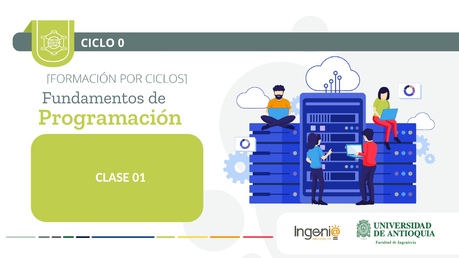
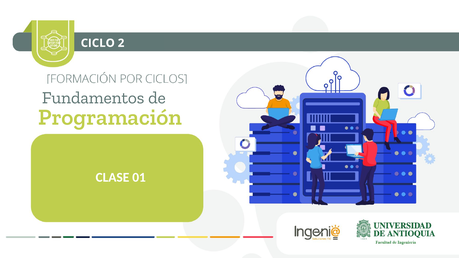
0: 0 -> 2 (121, 43)
